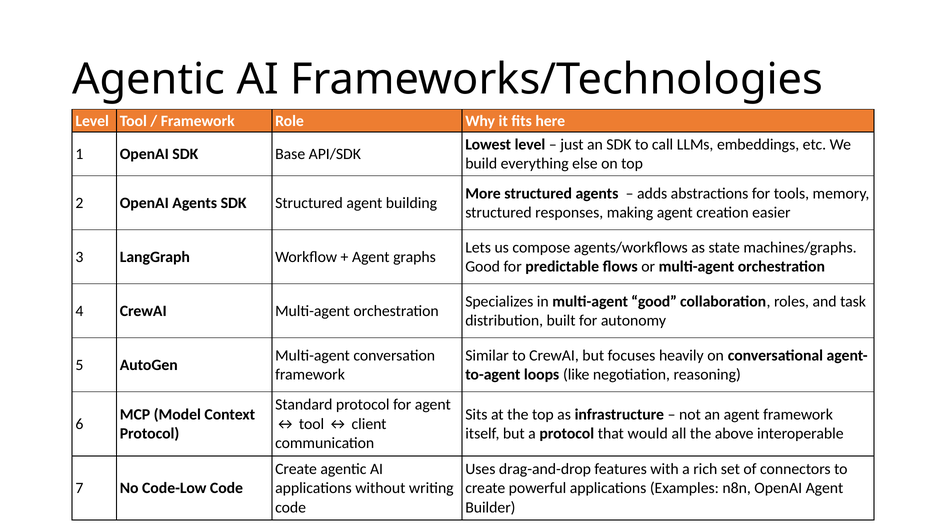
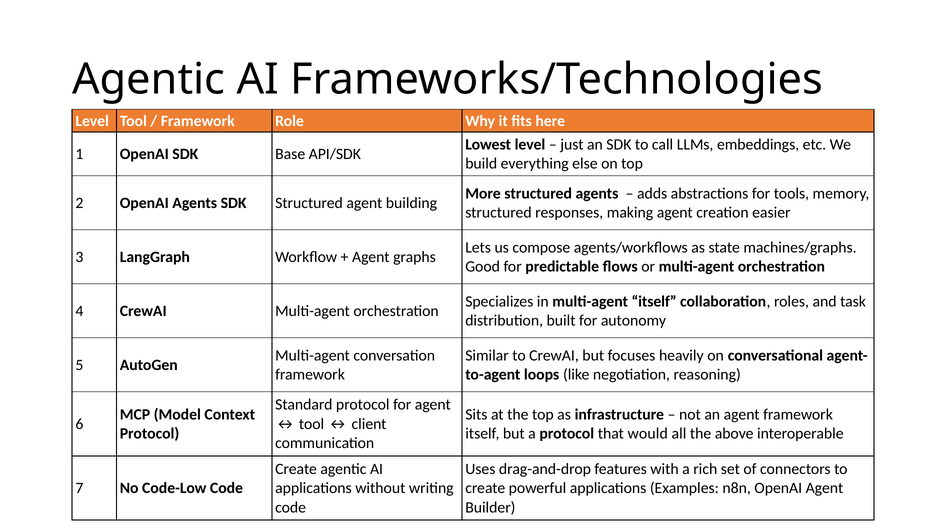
multi-agent good: good -> itself (654, 301)
